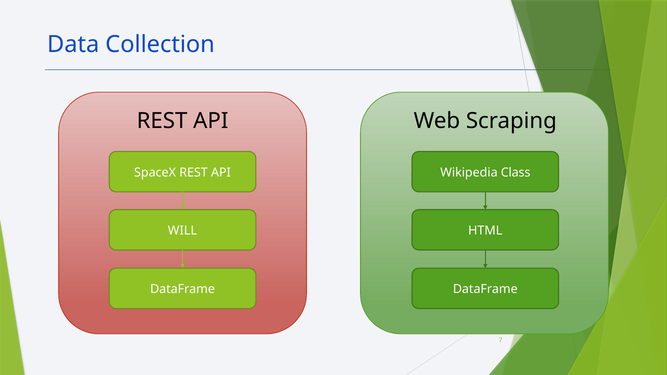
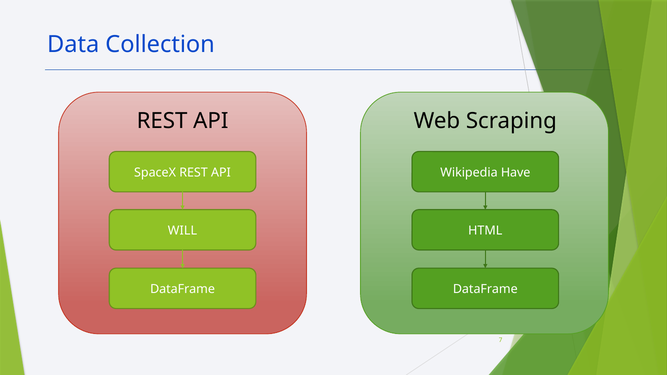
Class: Class -> Have (516, 173)
